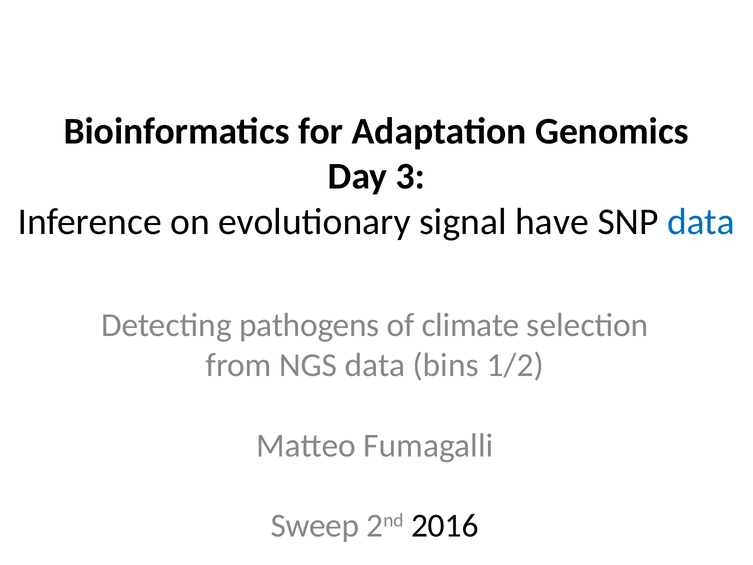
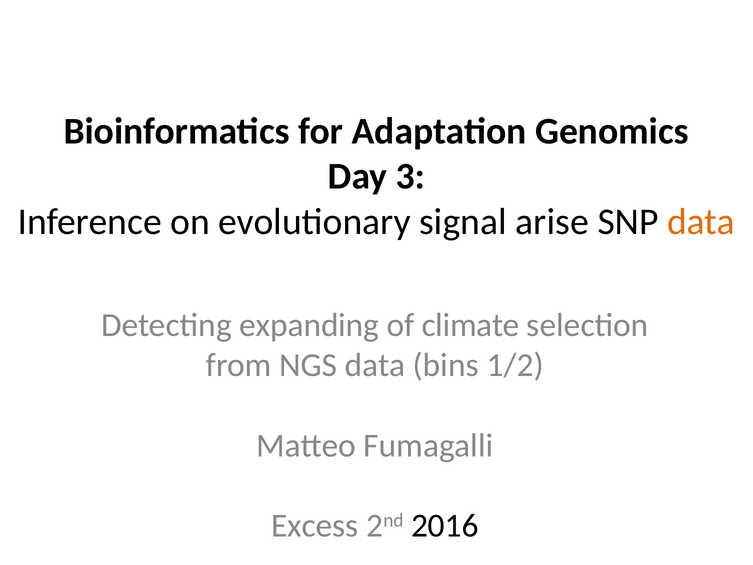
have: have -> arise (552, 222)
data colour: blue -> orange (701, 222)
pathogens: pathogens -> expanding (309, 325)
Sweep: Sweep -> Excess (315, 526)
